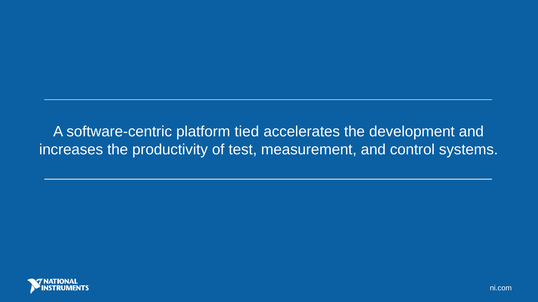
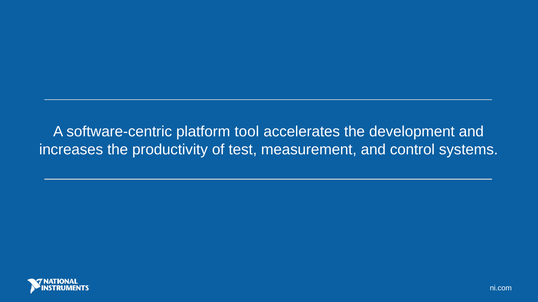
tied: tied -> tool (247, 132)
